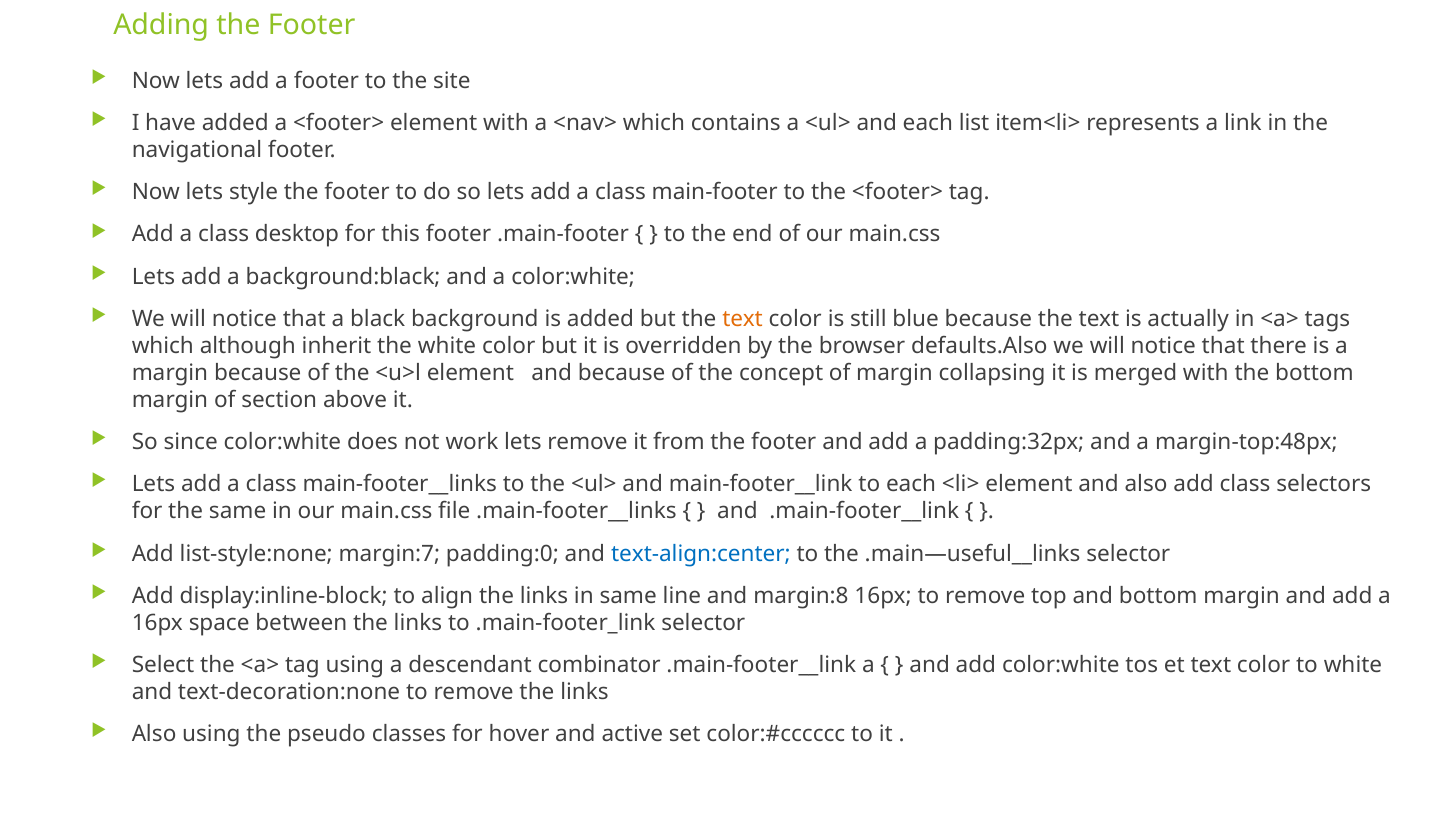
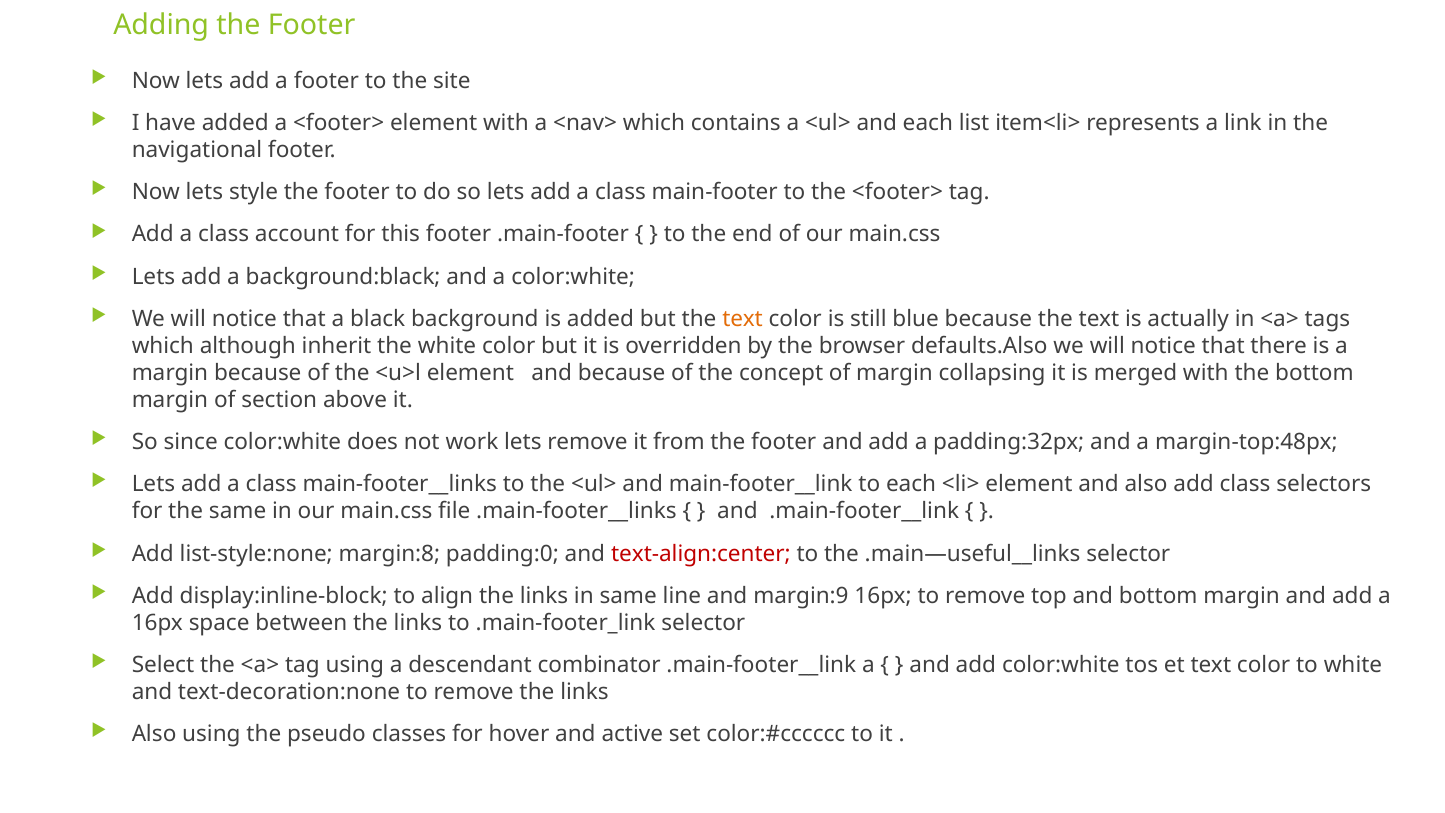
desktop: desktop -> account (297, 234)
margin:7: margin:7 -> margin:8 (389, 554)
text-align:center colour: blue -> red (701, 554)
margin:8: margin:8 -> margin:9 (801, 596)
